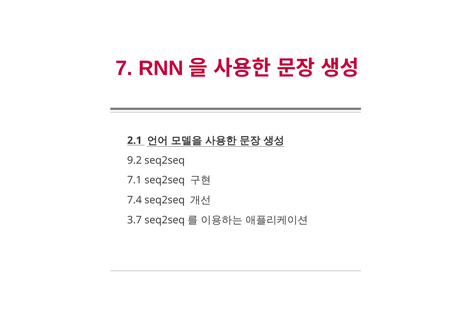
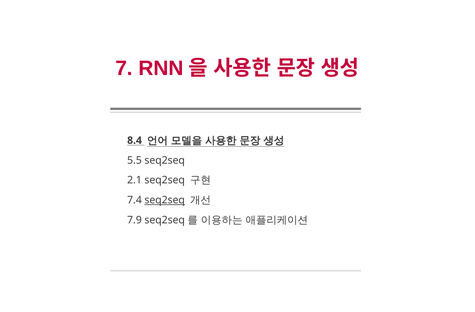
2.1: 2.1 -> 8.4 (135, 140)
9.2: 9.2 -> 5.5 (134, 160)
7.1: 7.1 -> 2.1 (134, 180)
seq2seq underline: none -> present (165, 200)
3.7: 3.7 -> 7.9 (134, 220)
